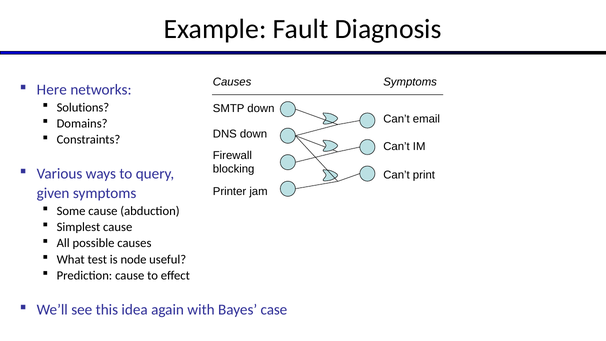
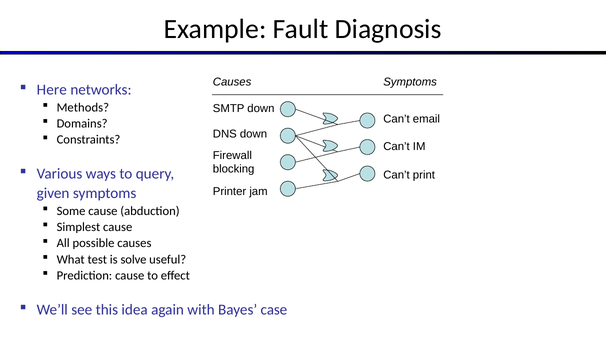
Solutions: Solutions -> Methods (83, 107)
node: node -> solve (134, 259)
